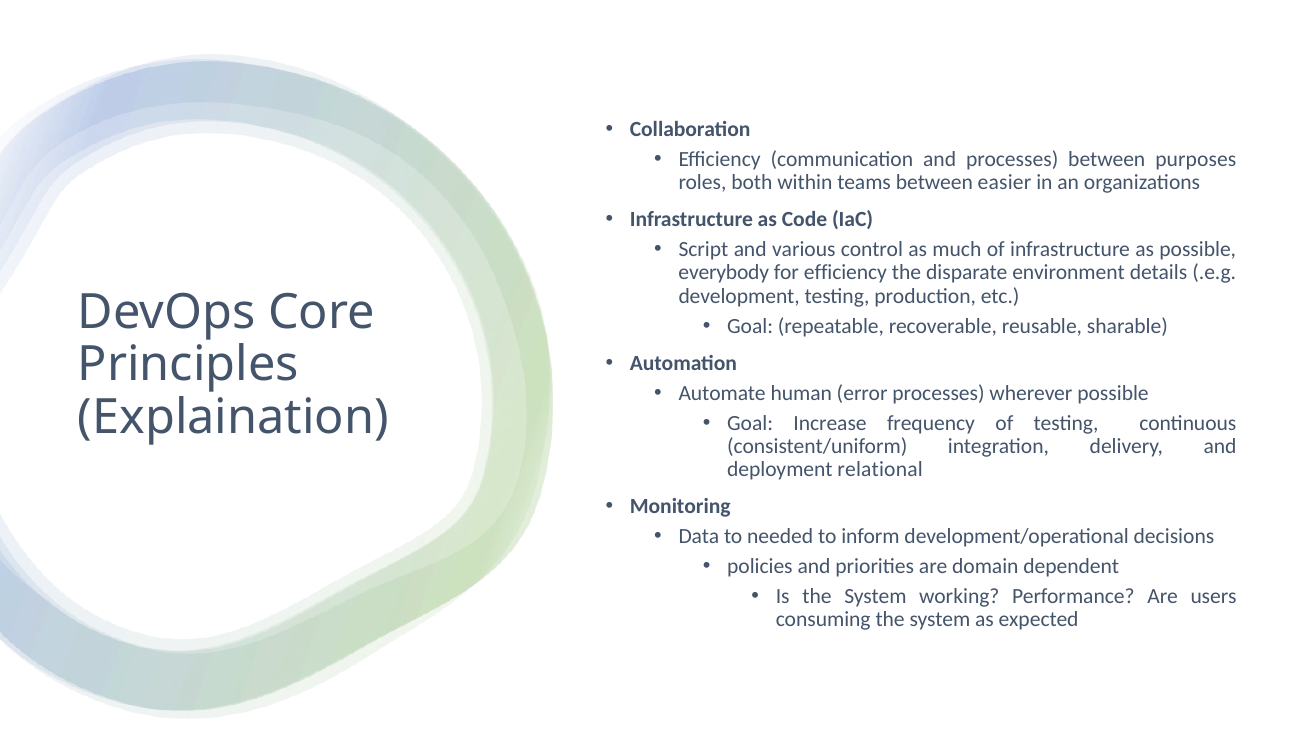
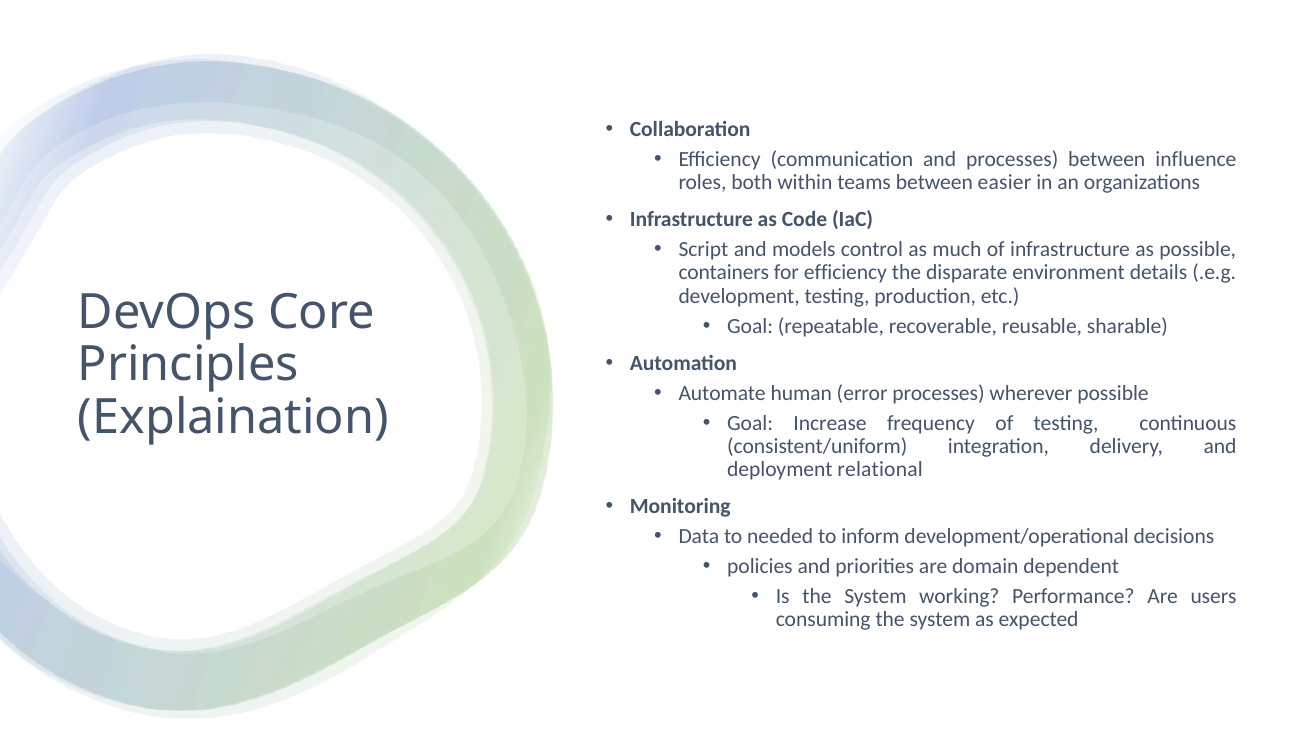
purposes: purposes -> influence (1196, 159)
various: various -> models (804, 249)
everybody: everybody -> containers (724, 273)
